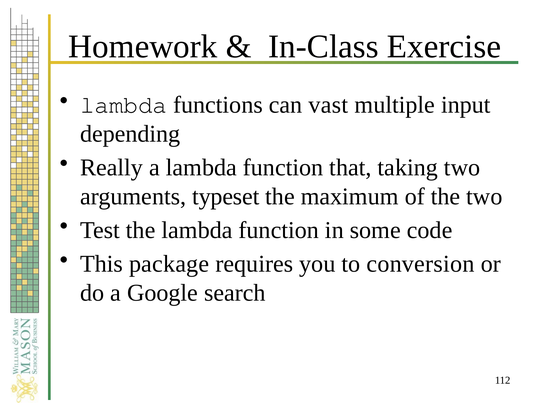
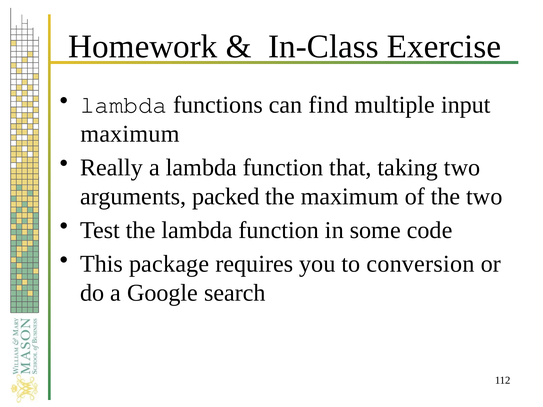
vast: vast -> find (328, 105)
depending: depending -> maximum (130, 134)
typeset: typeset -> packed (226, 197)
